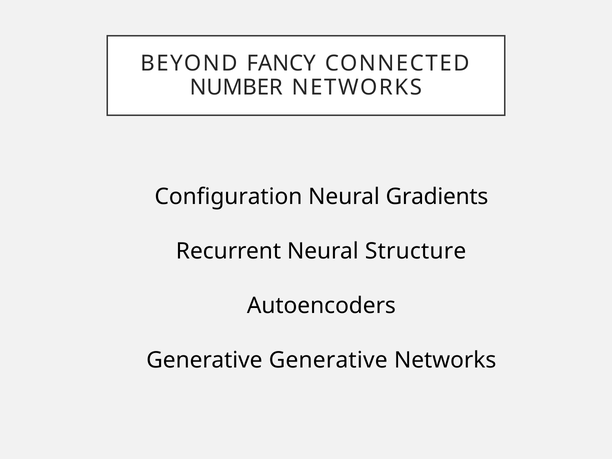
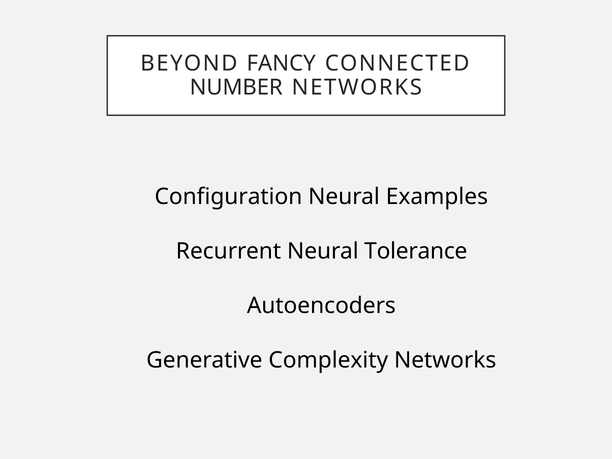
Gradients: Gradients -> Examples (437, 197)
Structure: Structure -> Tolerance (416, 251)
Generative Generative: Generative -> Complexity (328, 360)
